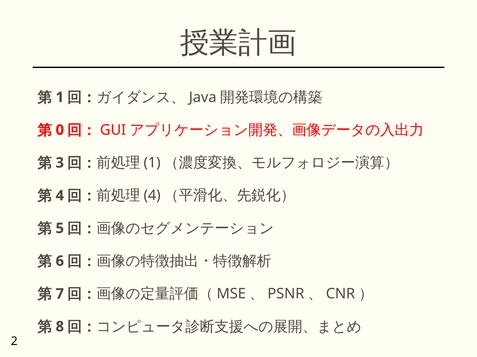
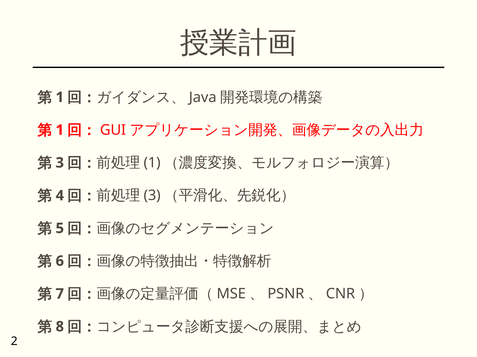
0: 0 -> 1 (60, 130)
4: 4 -> 3 (152, 196)
